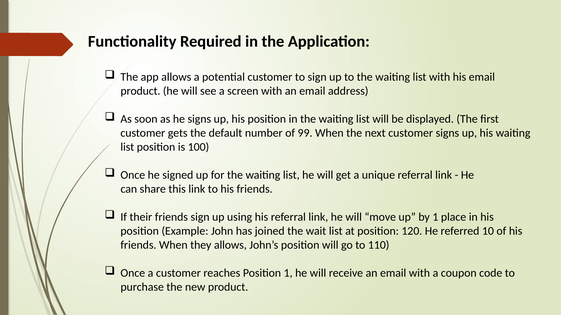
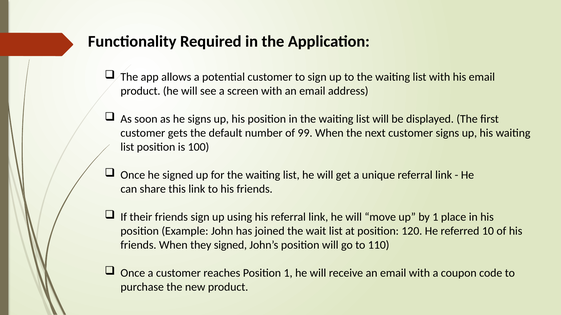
they allows: allows -> signed (230, 245)
